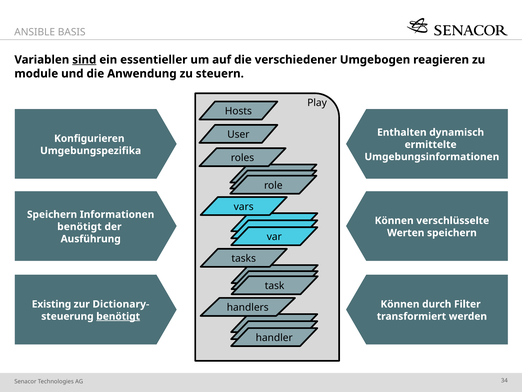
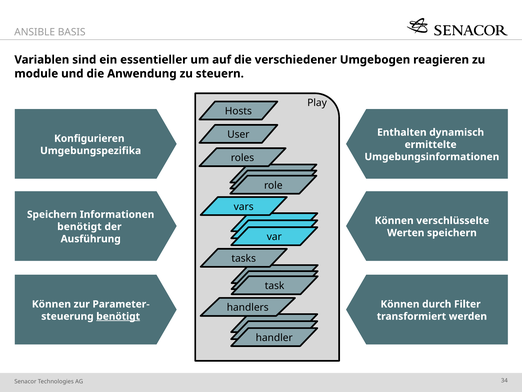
sind underline: present -> none (84, 60)
Existing: Existing -> Können (51, 304)
Dictionary-: Dictionary- -> Parameter- (121, 304)
